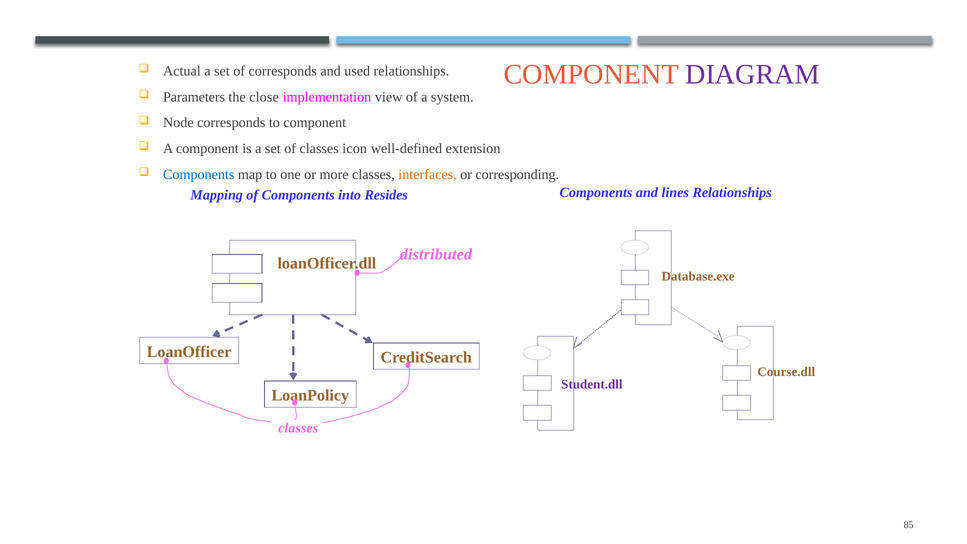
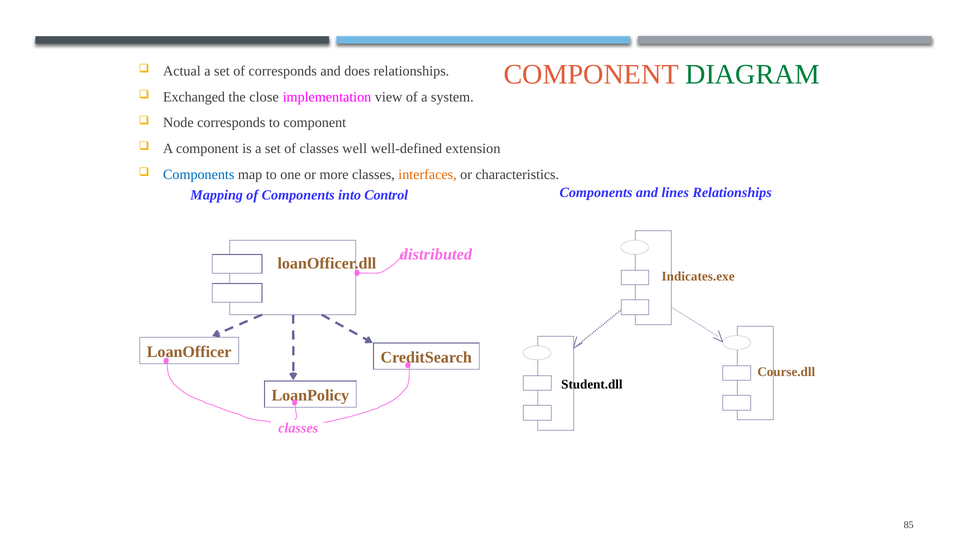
DIAGRAM colour: purple -> green (753, 74)
used: used -> does (357, 71)
Parameters: Parameters -> Exchanged (194, 97)
icon: icon -> well (355, 149)
corresponding: corresponding -> characteristics (517, 174)
Resides: Resides -> Control (386, 195)
Database.exe: Database.exe -> Indicates.exe (698, 277)
Student.dll colour: purple -> black (592, 384)
